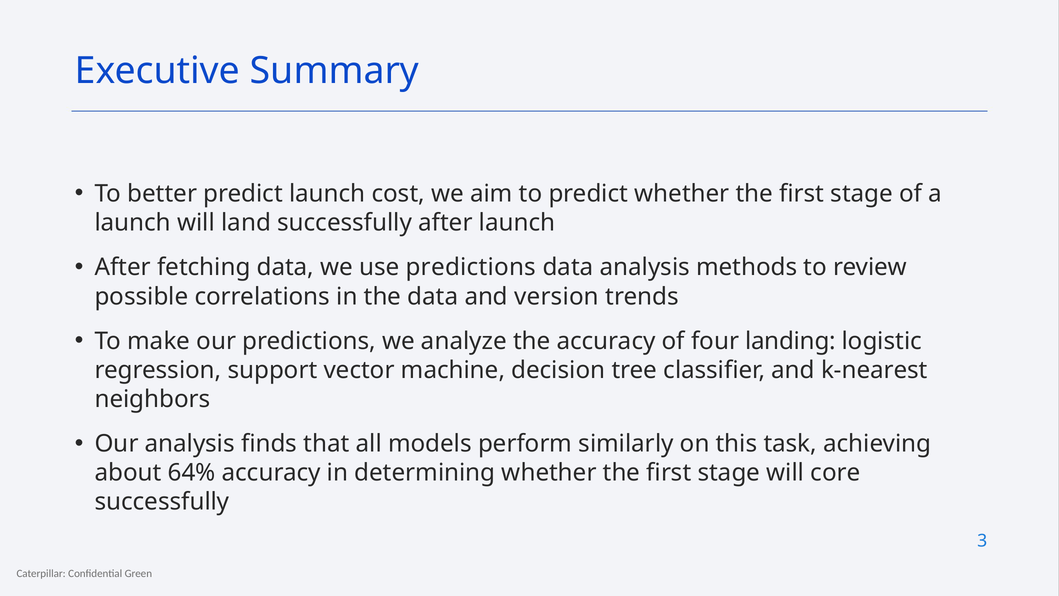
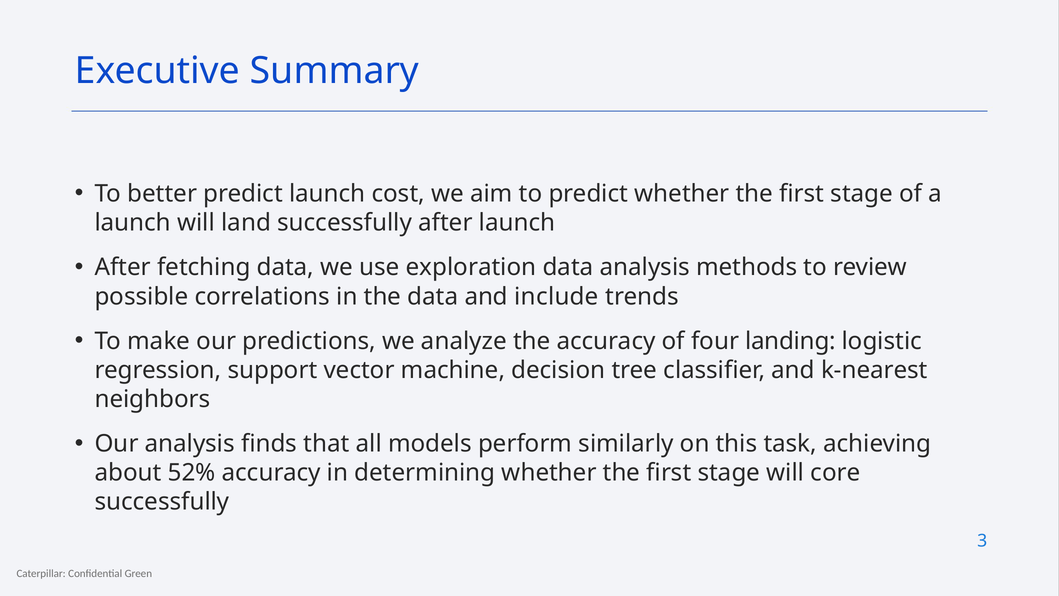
use predictions: predictions -> exploration (471, 267)
version: version -> include (557, 296)
64%: 64% -> 52% (192, 473)
